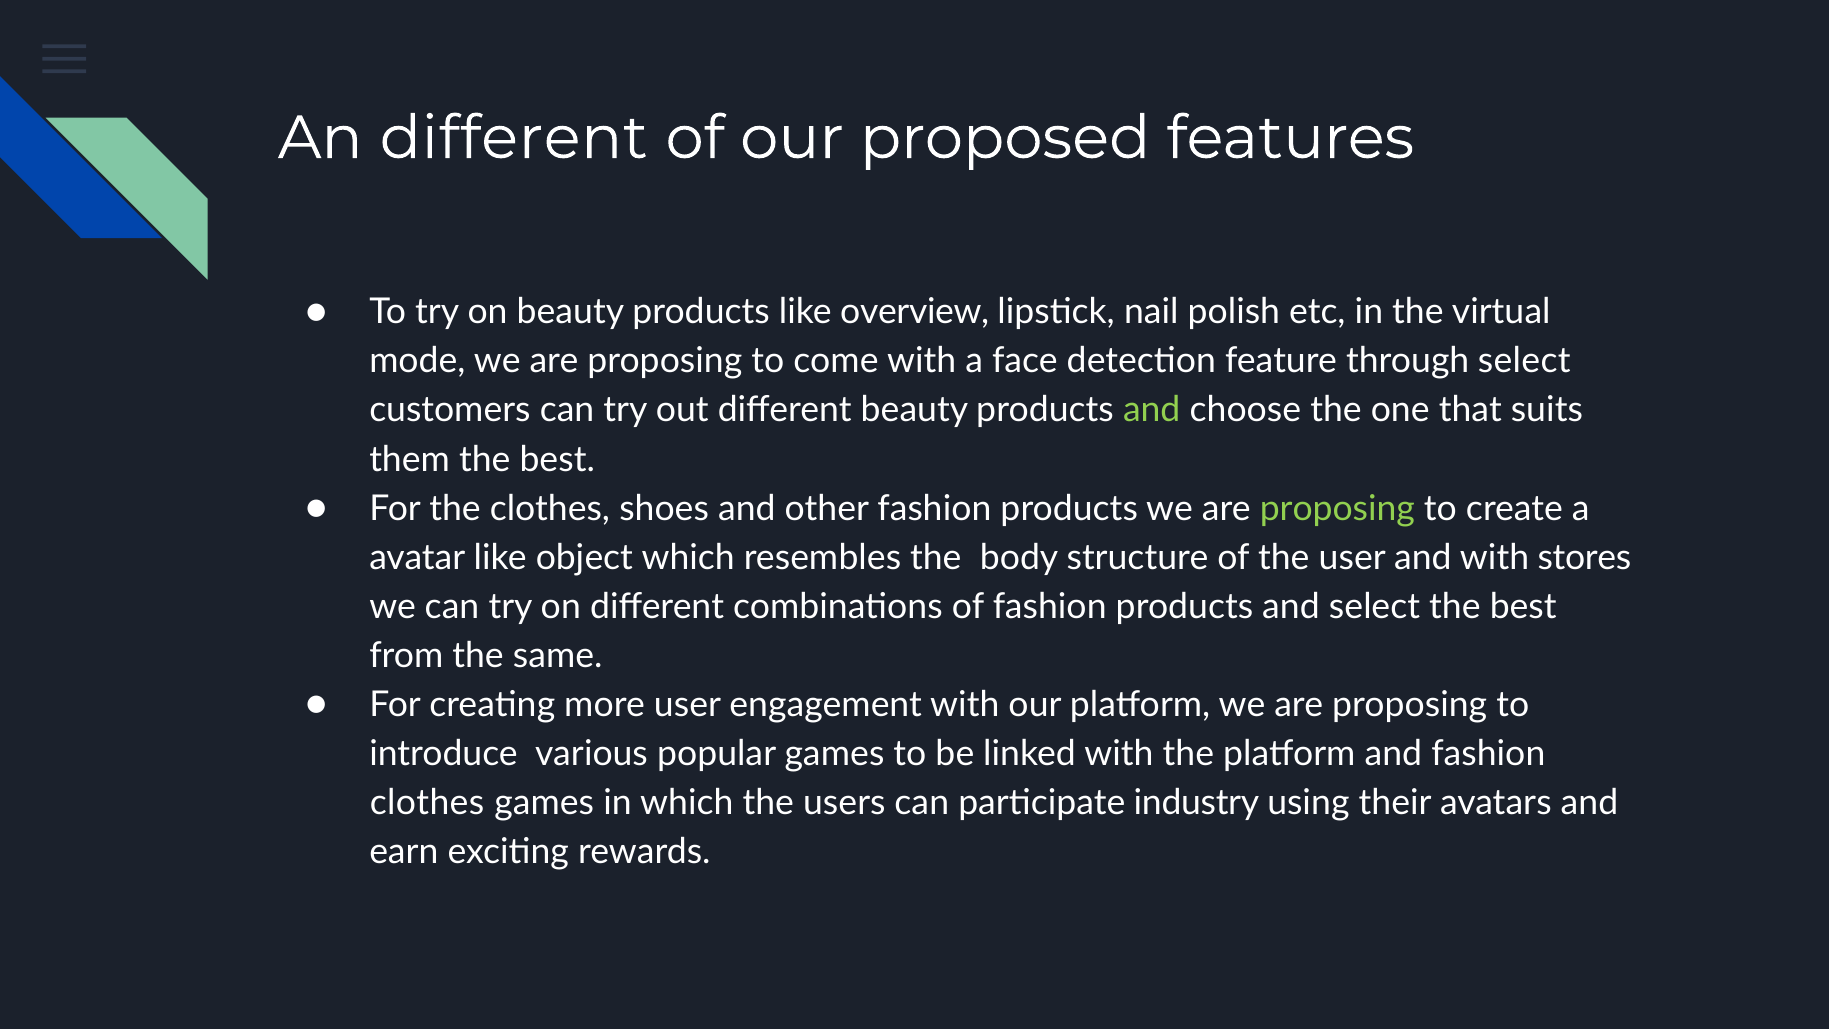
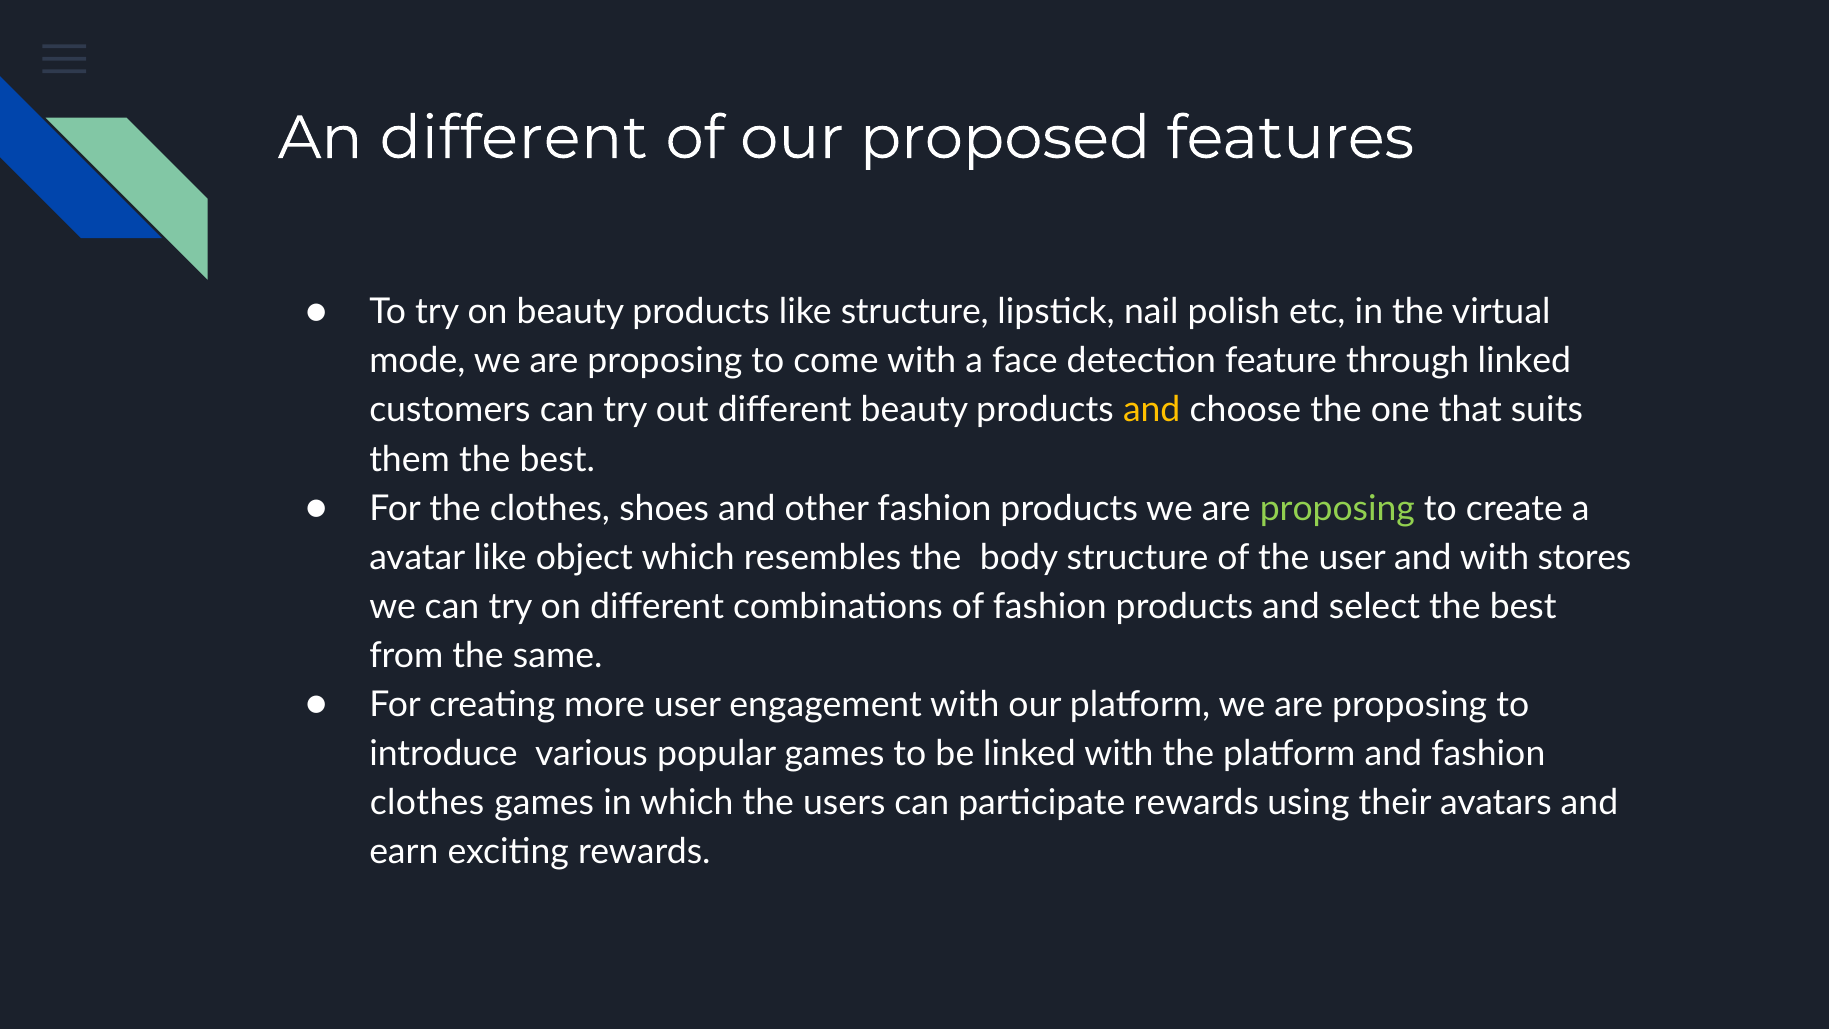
like overview: overview -> structure (915, 312)
through select: select -> linked (1524, 361)
and colour: light green -> yellow (1152, 410)
participate industry: industry -> rewards (1196, 802)
